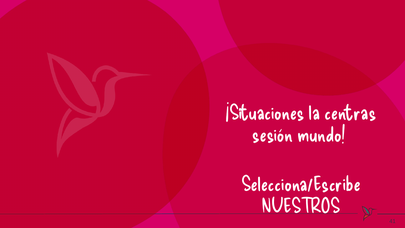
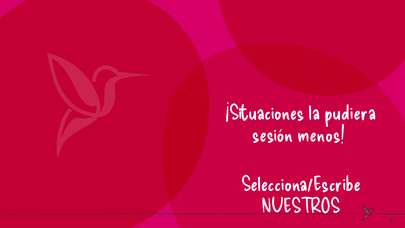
centras: centras -> pudiera (350, 113)
mundo: mundo -> menos (321, 135)
